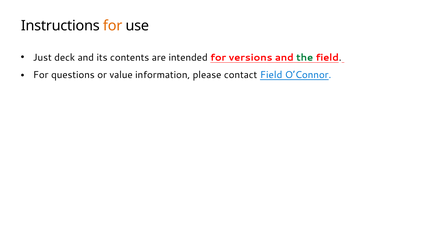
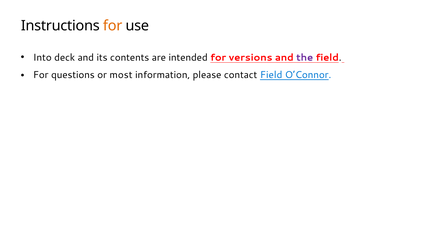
Just: Just -> Into (42, 58)
the colour: green -> purple (305, 58)
value: value -> most (121, 75)
